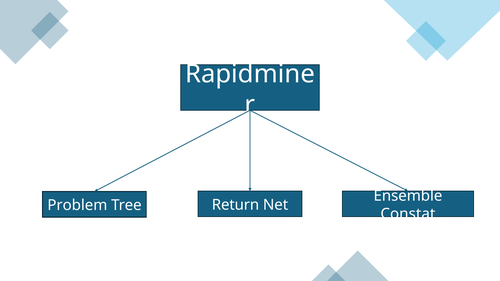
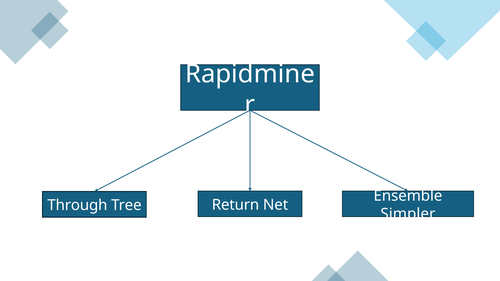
Problem: Problem -> Through (77, 206)
Constat: Constat -> Simpler (408, 214)
